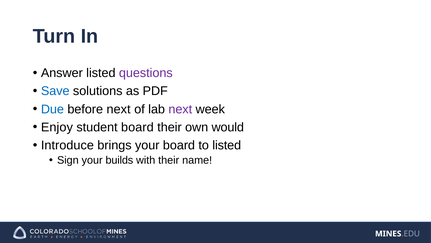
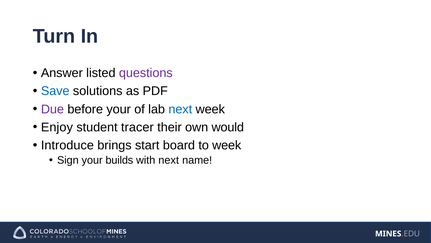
Due colour: blue -> purple (52, 109)
before next: next -> your (119, 109)
next colour: purple -> blue (180, 109)
student board: board -> tracer (137, 127)
brings your: your -> start (147, 145)
to listed: listed -> week (227, 145)
with their: their -> next (169, 160)
